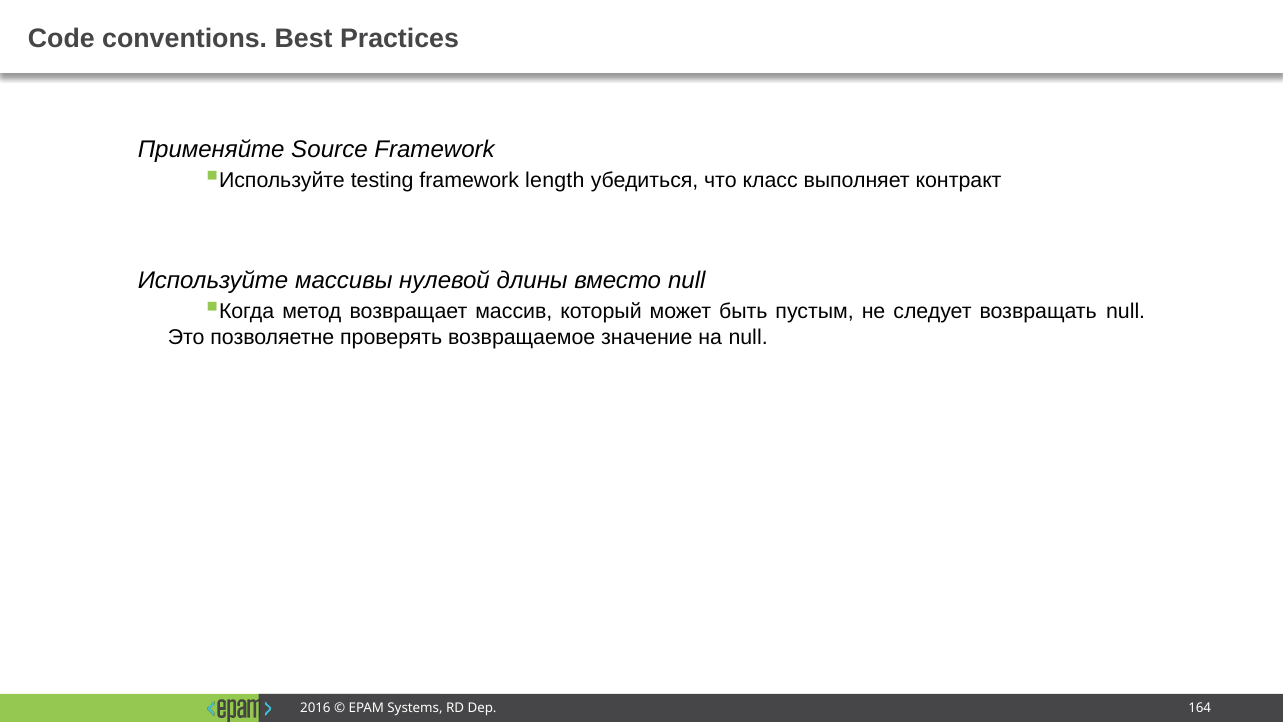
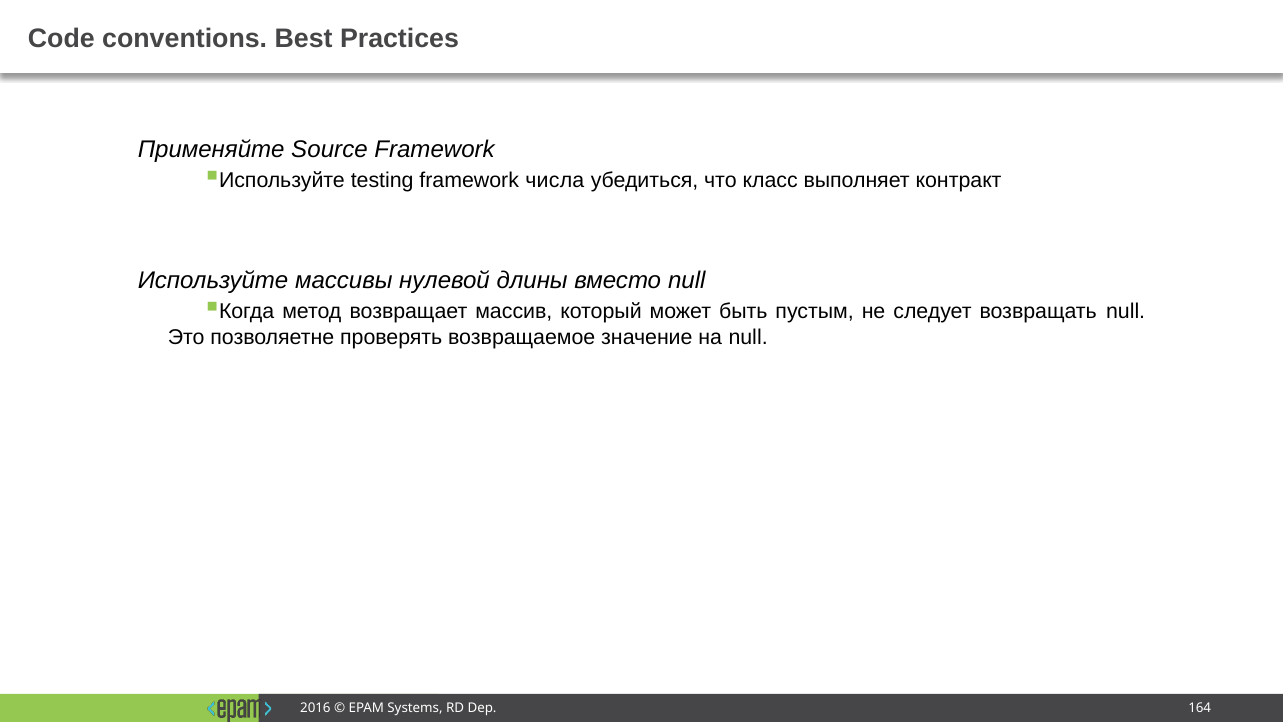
length: length -> числа (555, 181)
